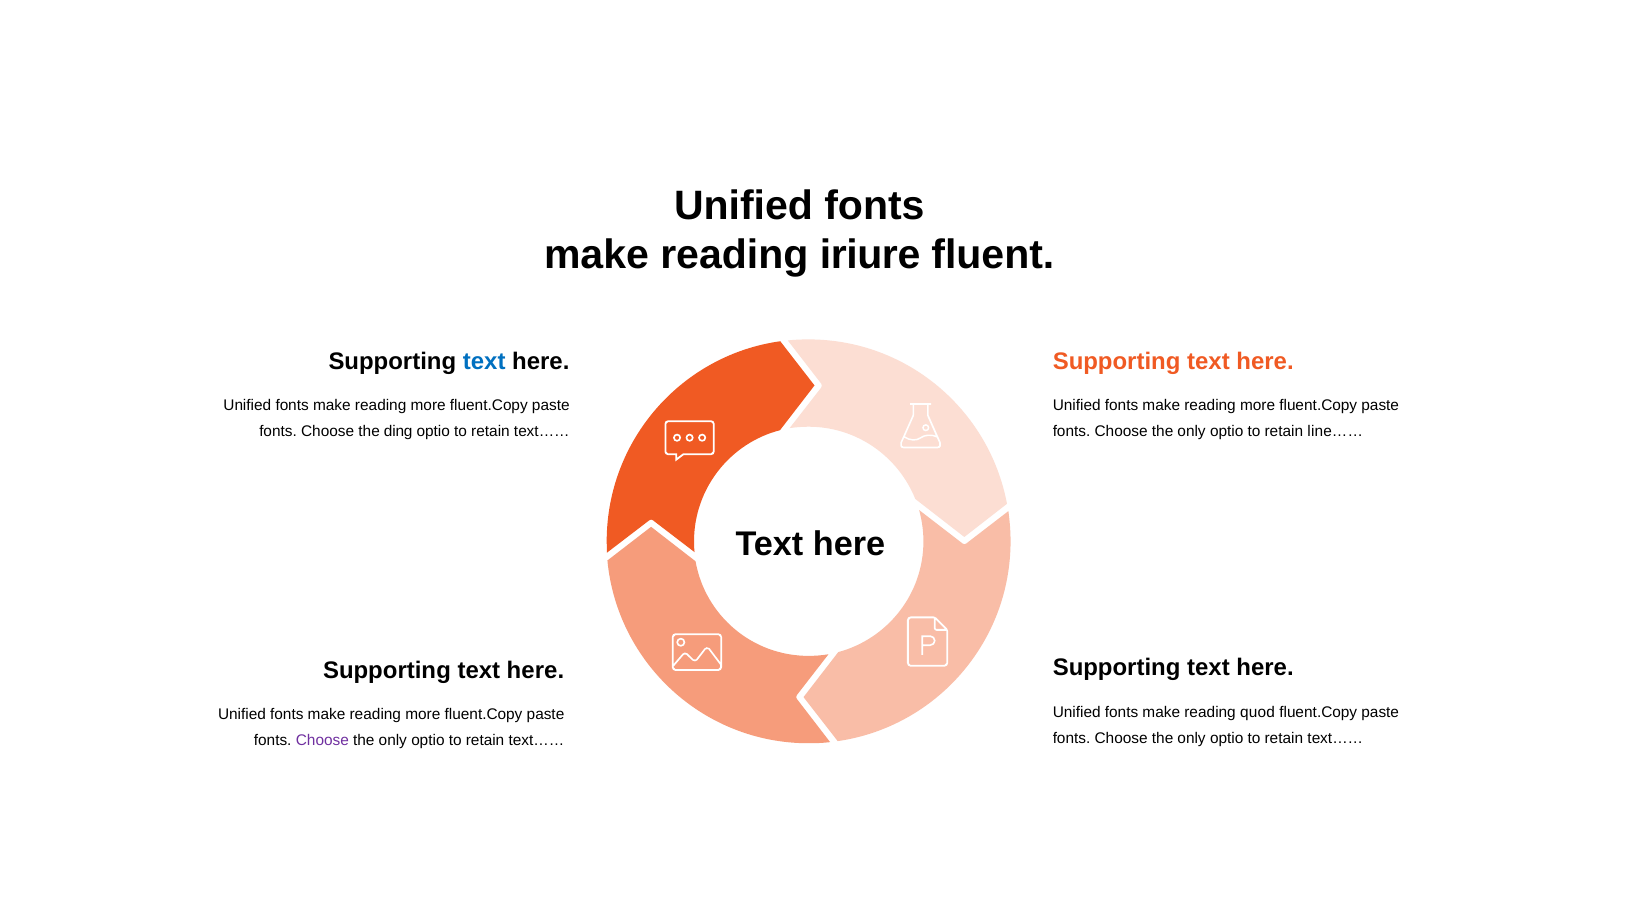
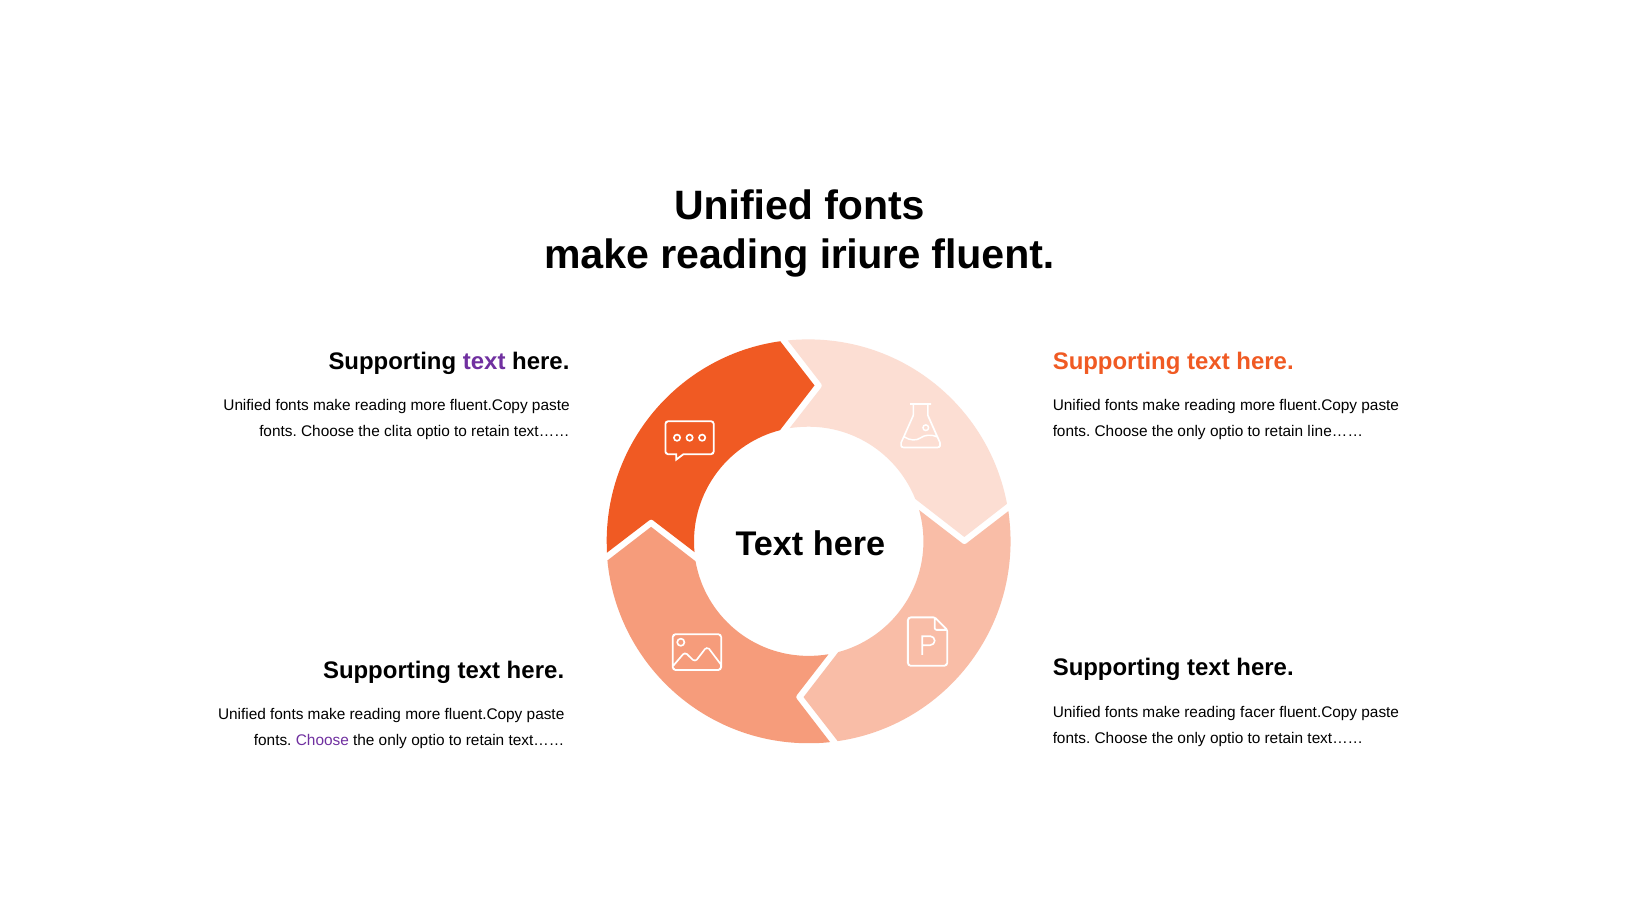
text colour: blue -> purple (484, 361)
ding: ding -> clita (398, 431)
quod: quod -> facer (1258, 712)
